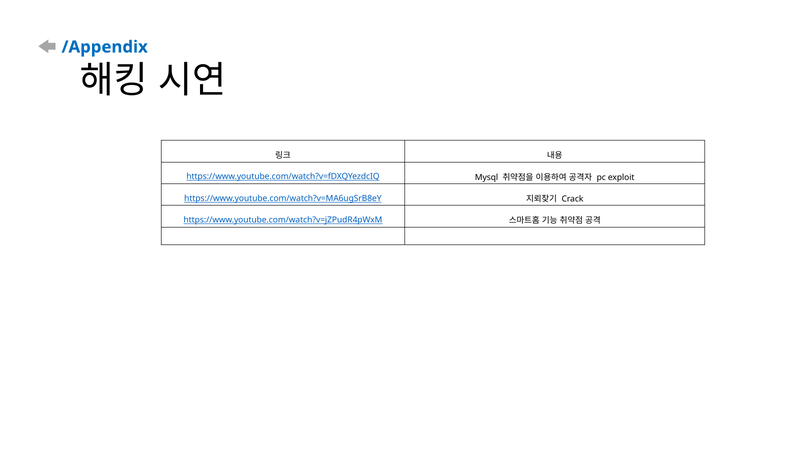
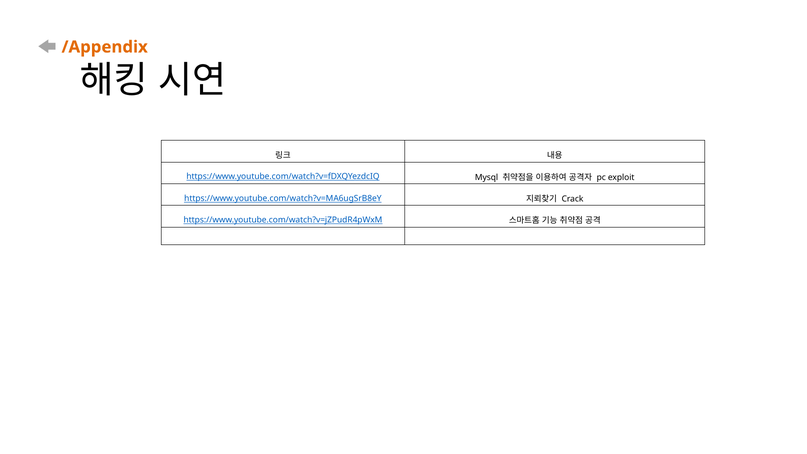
/Appendix colour: blue -> orange (105, 47)
